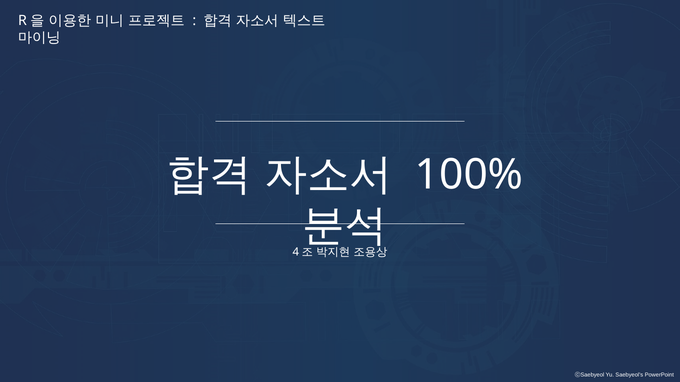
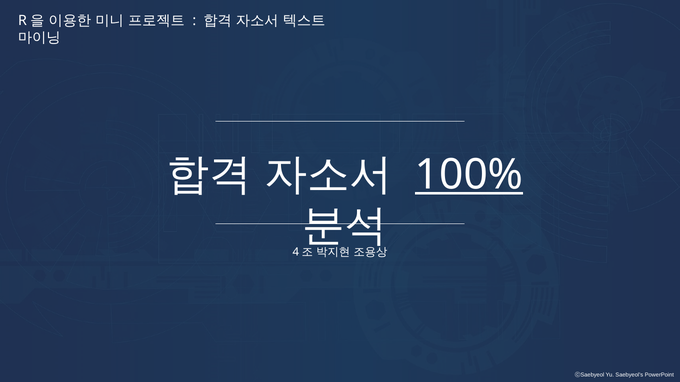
100% underline: none -> present (469, 175)
